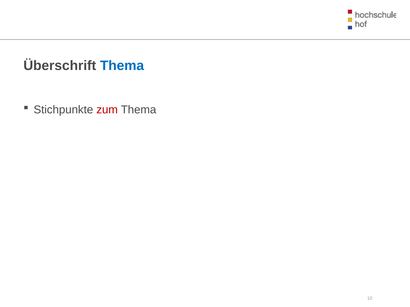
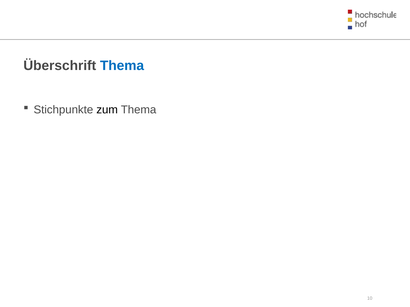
zum colour: red -> black (107, 110)
